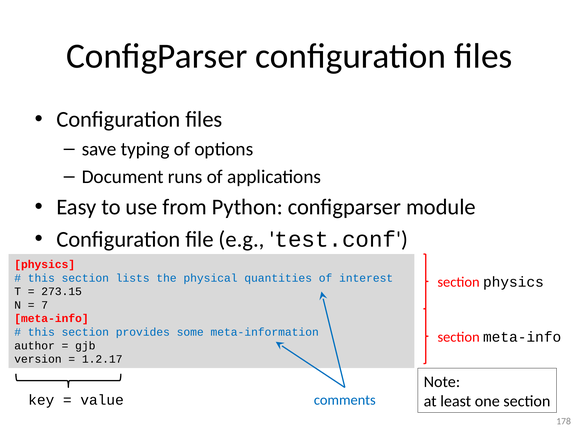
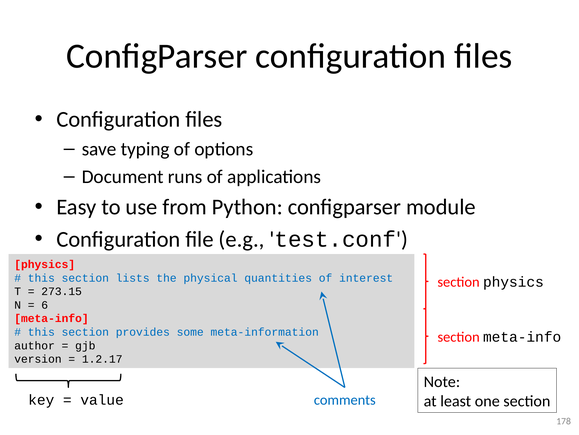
7: 7 -> 6 (45, 305)
